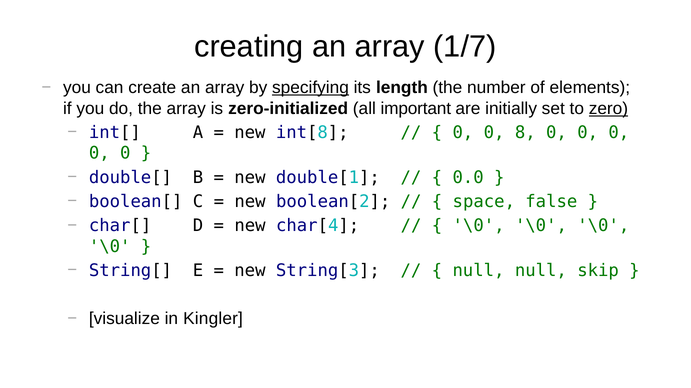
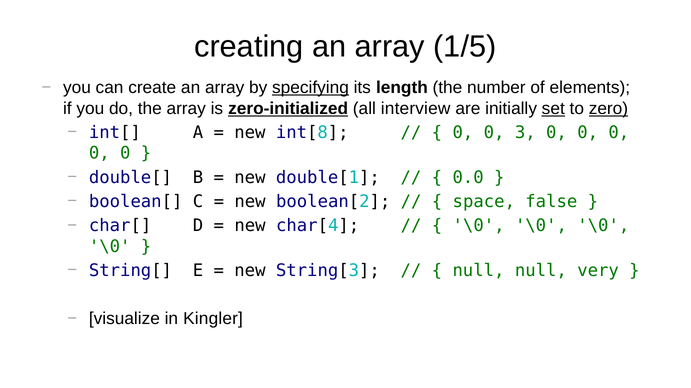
1/7: 1/7 -> 1/5 (465, 47)
zero-initialized underline: none -> present (288, 109)
important: important -> interview (416, 109)
set underline: none -> present (553, 109)
8: 8 -> 3 (525, 133)
skip: skip -> very (598, 271)
